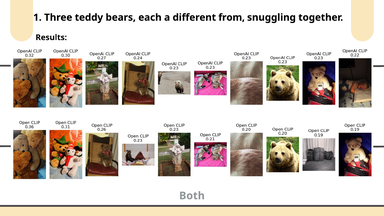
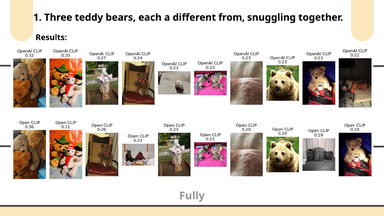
Both: Both -> Fully (192, 196)
